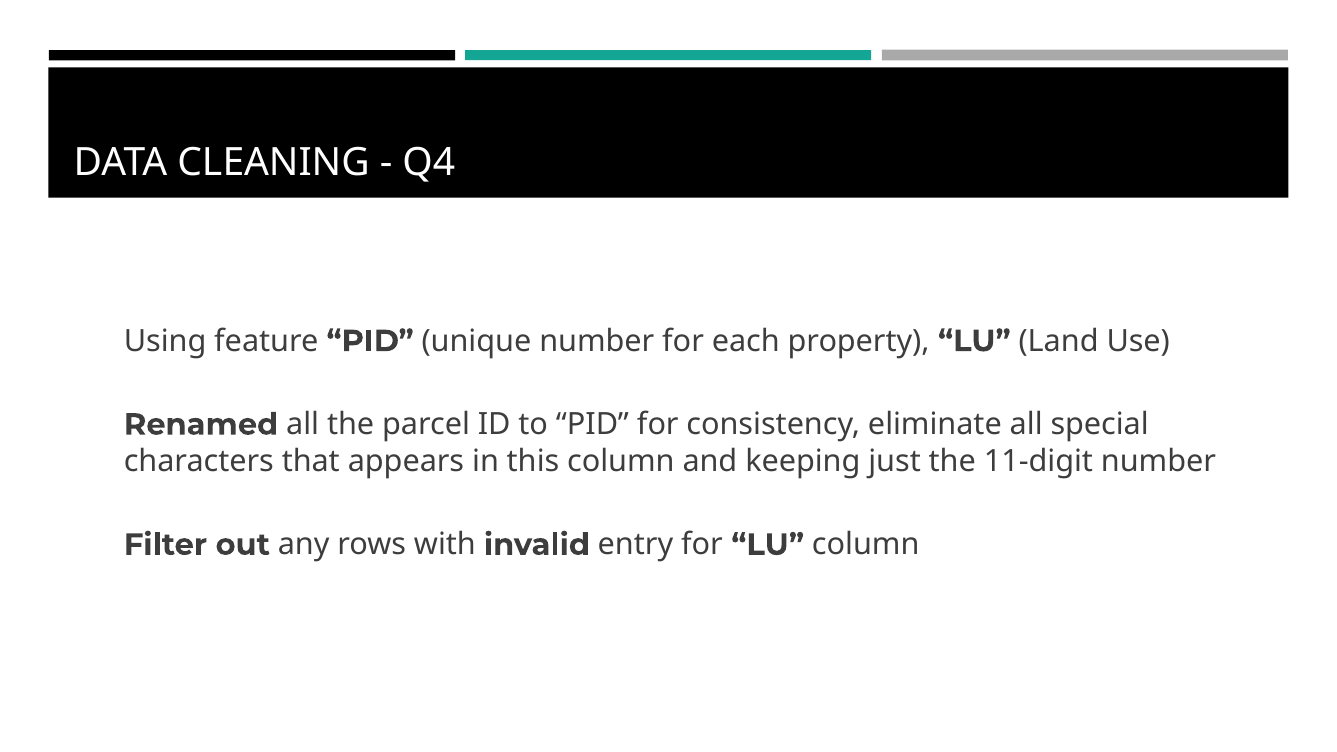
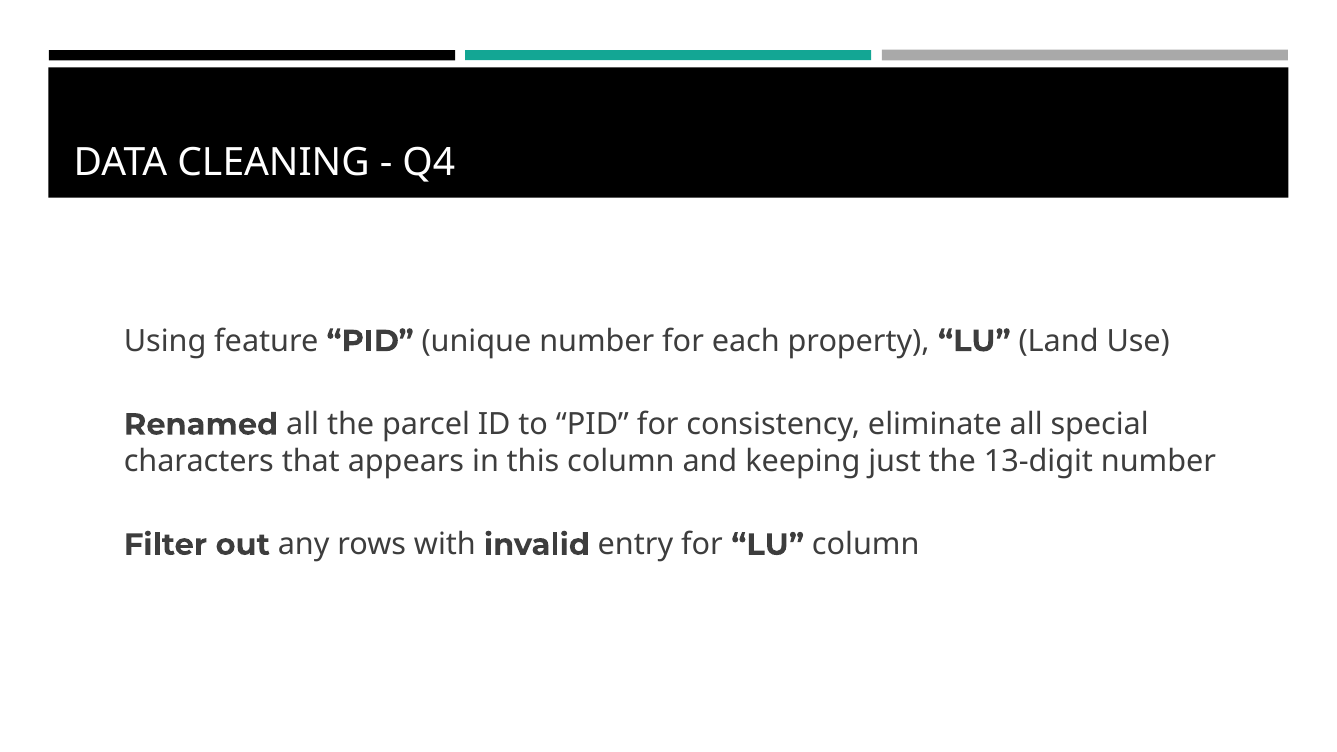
11-digit: 11-digit -> 13-digit (1038, 461)
